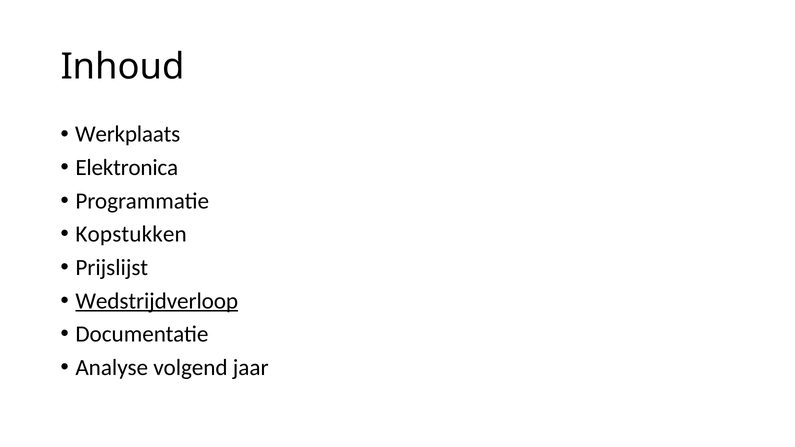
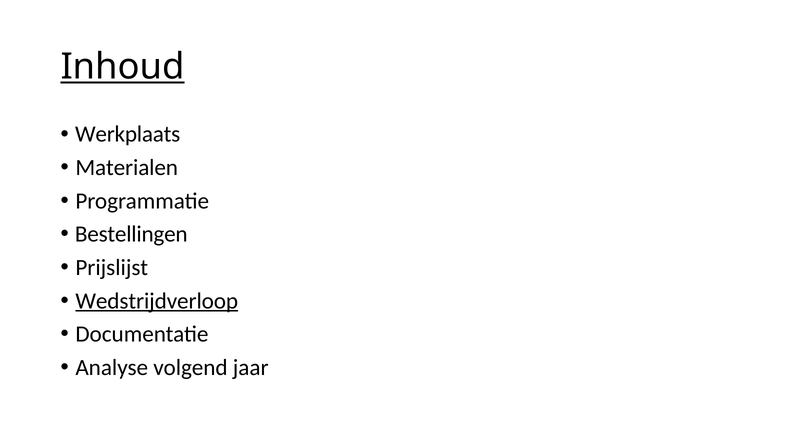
Inhoud underline: none -> present (123, 67)
Elektronica: Elektronica -> Materialen (127, 168)
Kopstukken: Kopstukken -> Bestellingen (131, 234)
